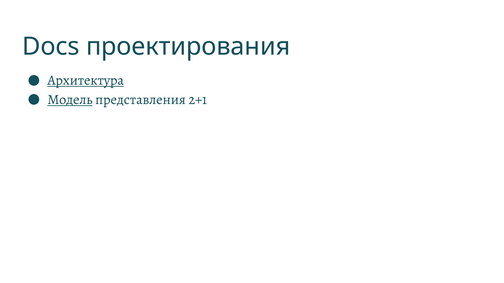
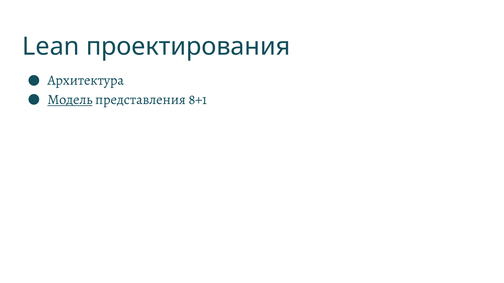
Docs: Docs -> Lean (51, 46)
Архитектура underline: present -> none (86, 80)
2+1: 2+1 -> 8+1 (198, 100)
